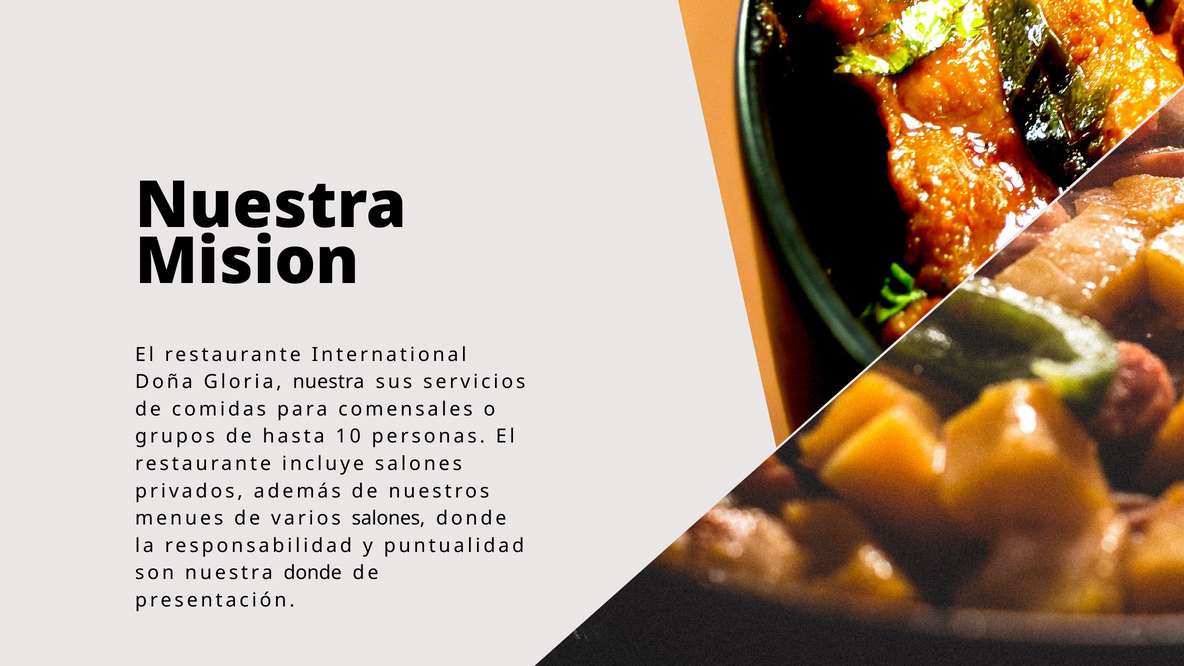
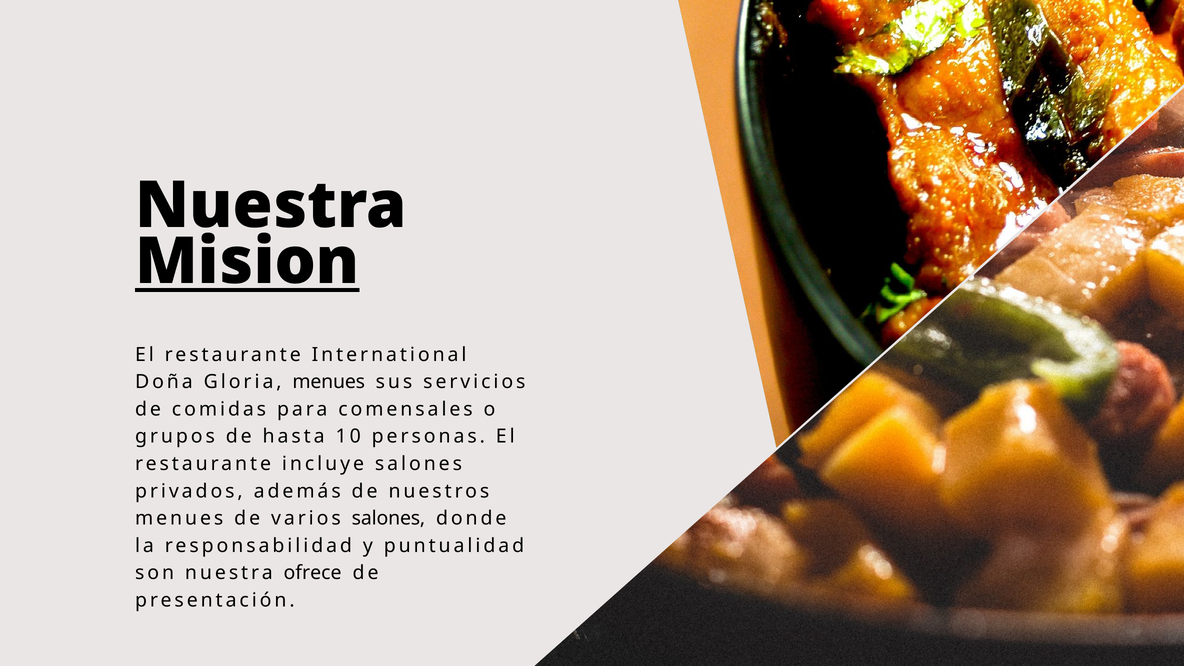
Mision underline: none -> present (247, 262)
Gloria nuestra: nuestra -> menues (329, 382)
nuestra donde: donde -> ofrece (313, 573)
